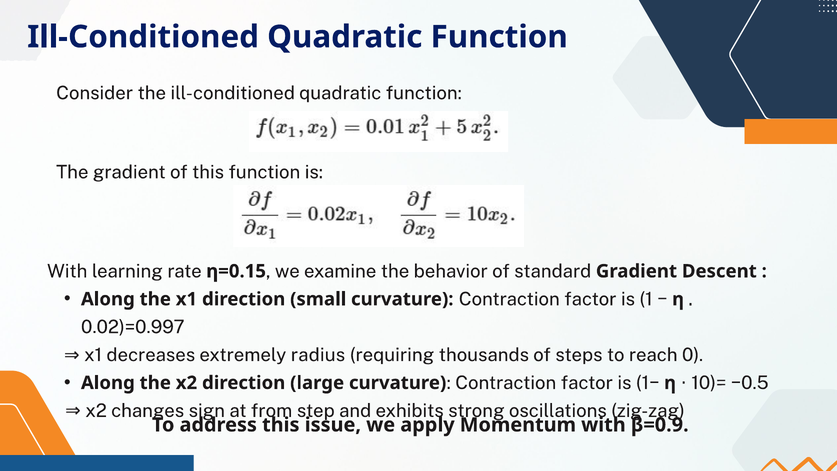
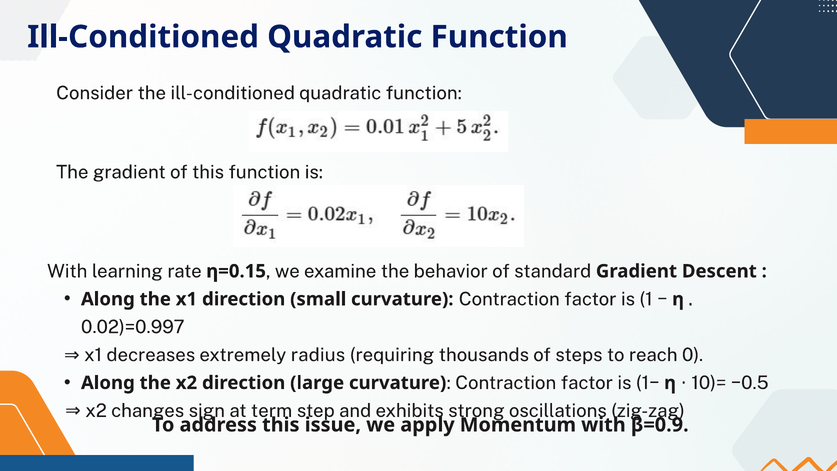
from: from -> term (272, 411)
